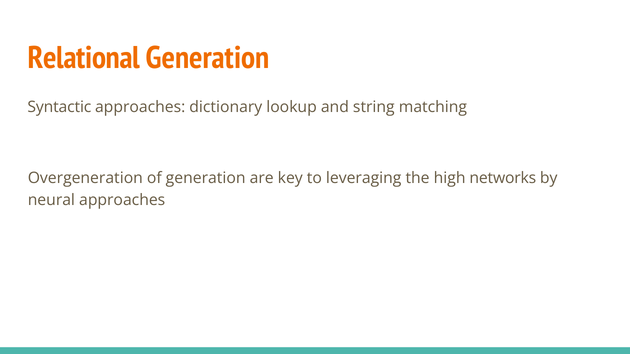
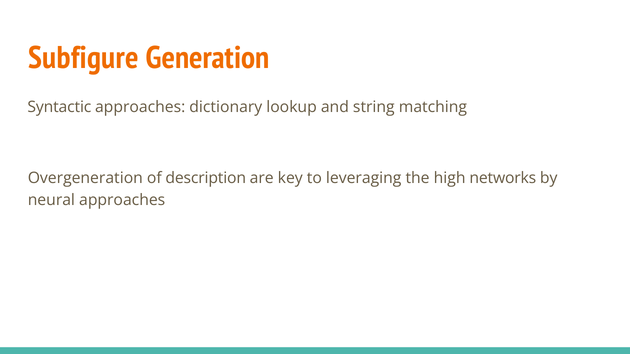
Relational: Relational -> Subfigure (84, 58)
of generation: generation -> description (206, 178)
